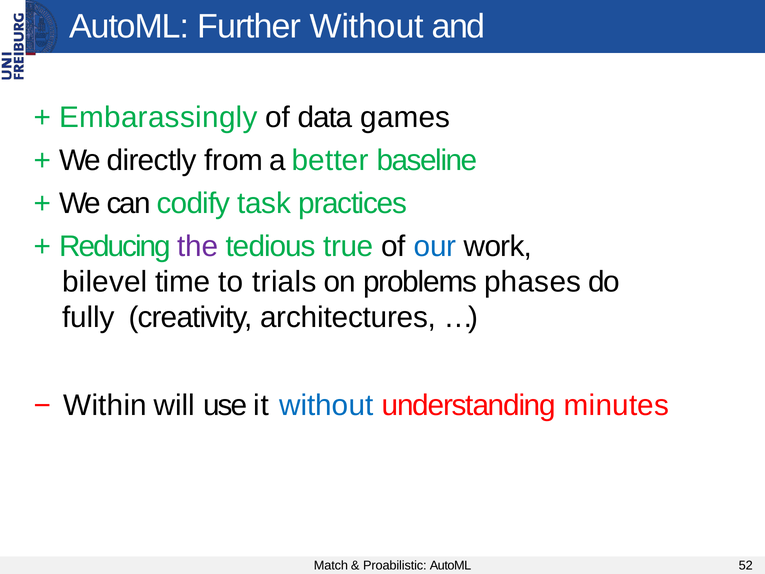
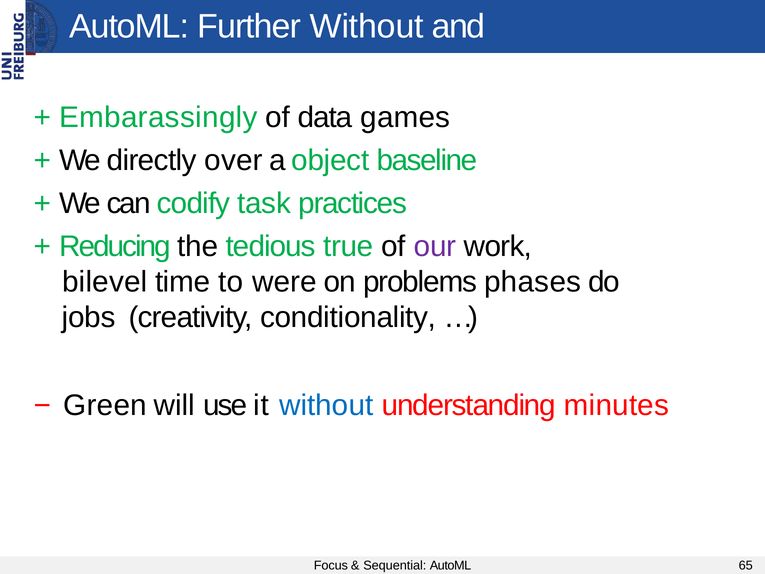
from: from -> over (234, 160)
better: better -> object (330, 160)
the colour: purple -> black (198, 246)
our colour: blue -> purple (435, 246)
trials: trials -> were (284, 282)
fully: fully -> jobs (89, 318)
architectures: architectures -> conditionality (348, 318)
Within: Within -> Green (105, 405)
Match: Match -> Focus (331, 565)
Proabilistic: Proabilistic -> Sequential (395, 565)
52: 52 -> 65 (746, 565)
